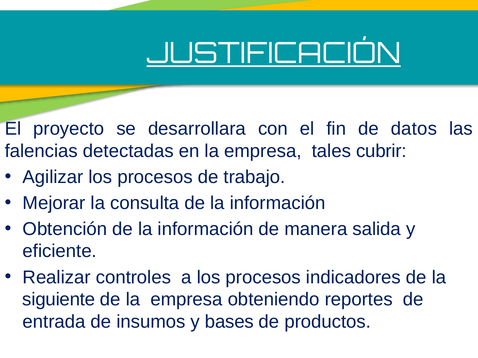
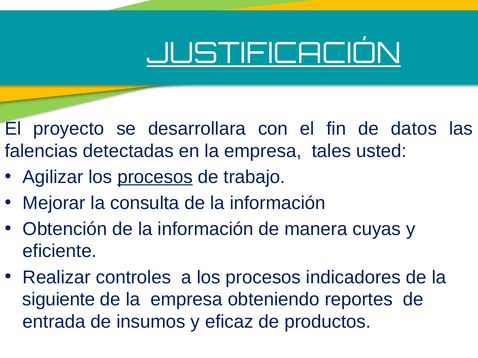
cubrir: cubrir -> usted (381, 151)
procesos underline: none -> present (155, 177)
salida: salida -> cuyas (377, 229)
bases: bases -> eficaz (229, 322)
